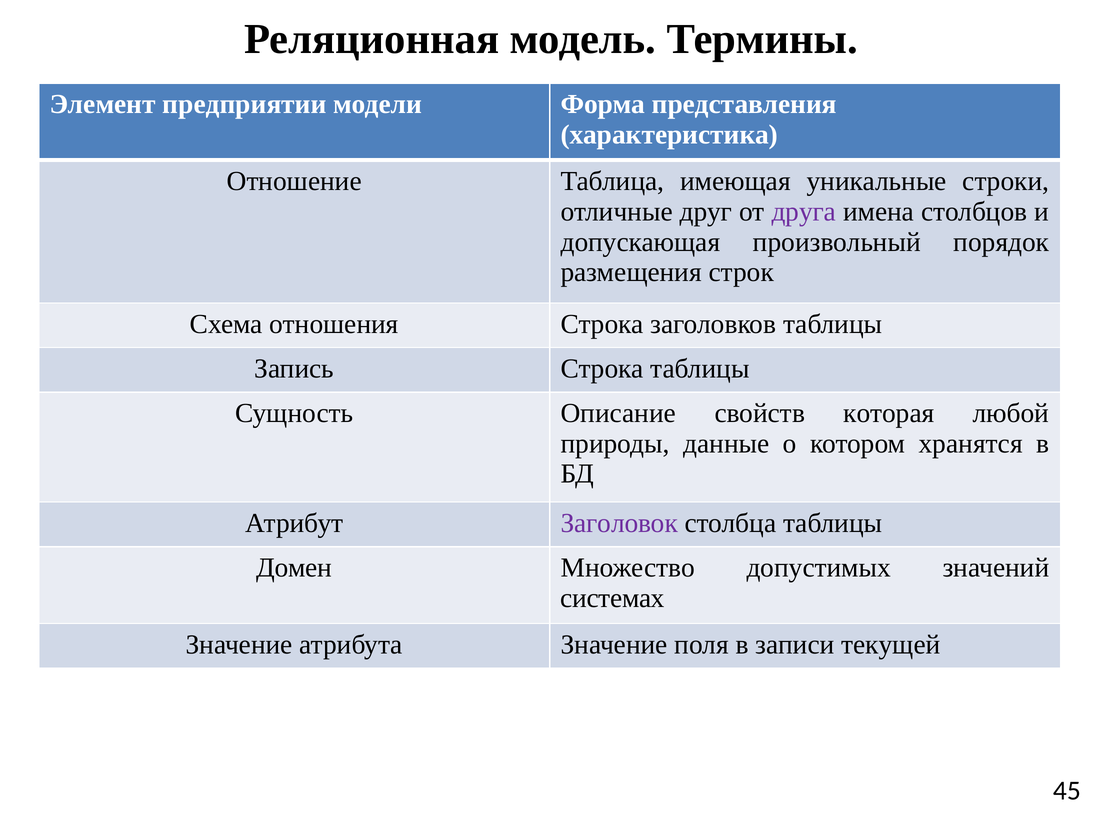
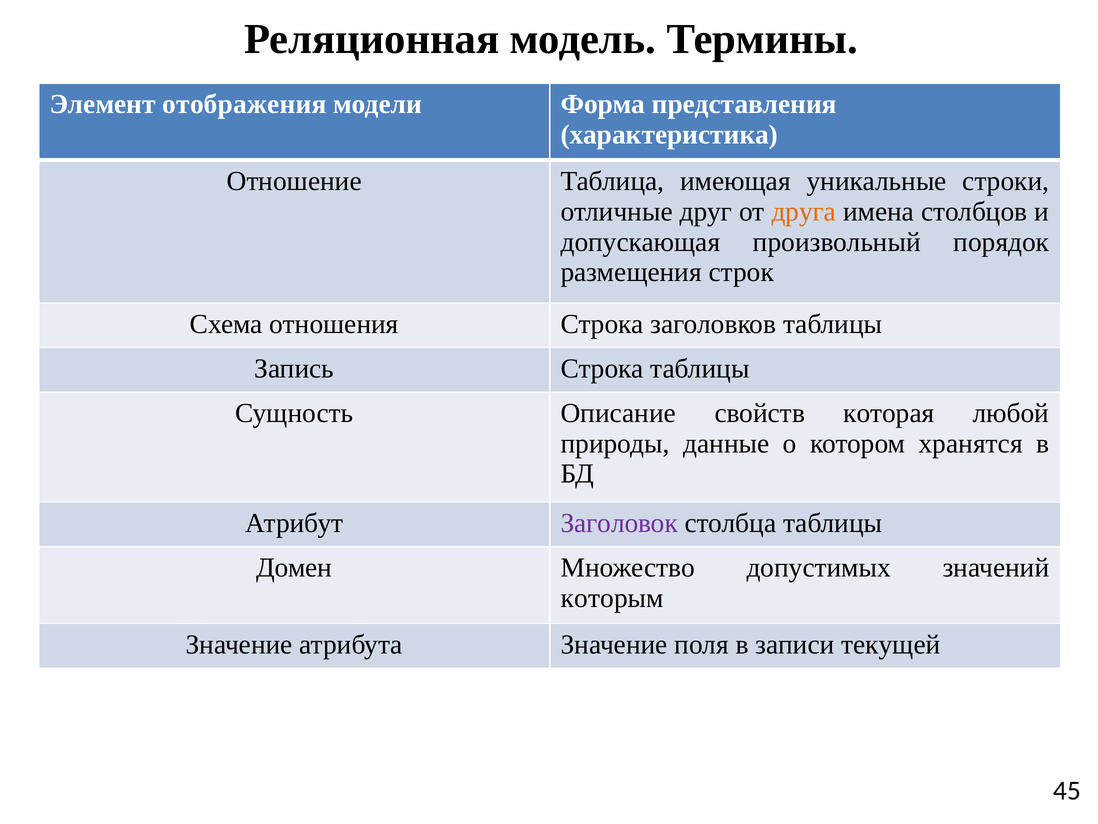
предприятии: предприятии -> отображения (244, 104)
друга colour: purple -> orange (804, 211)
системах: системах -> которым (612, 598)
